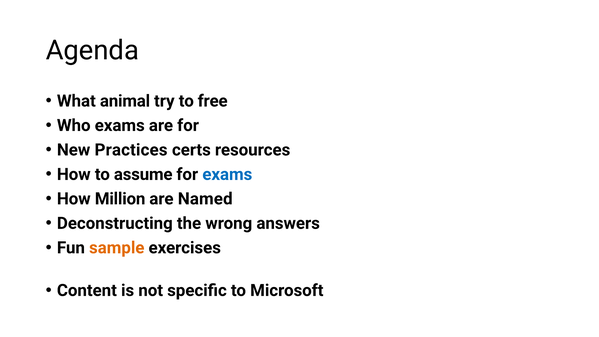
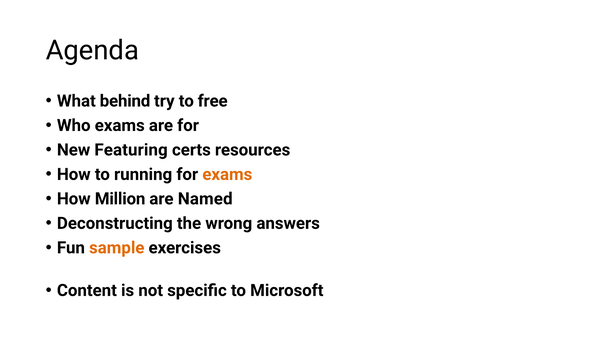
animal: animal -> behind (125, 101)
Practices: Practices -> Featuring (131, 150)
assume: assume -> running (143, 174)
exams colour: blue -> orange (227, 174)
